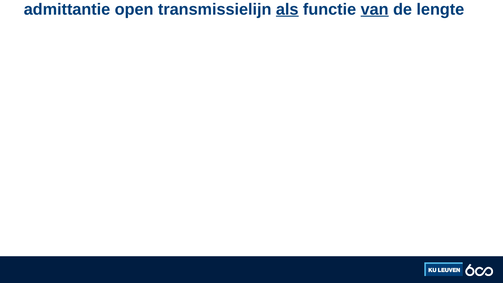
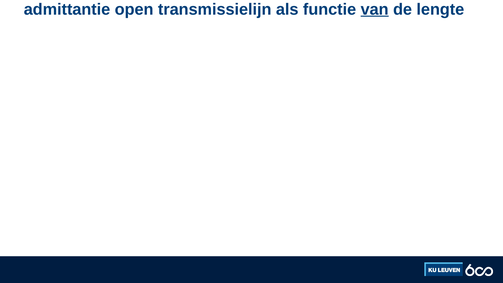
als underline: present -> none (287, 9)
